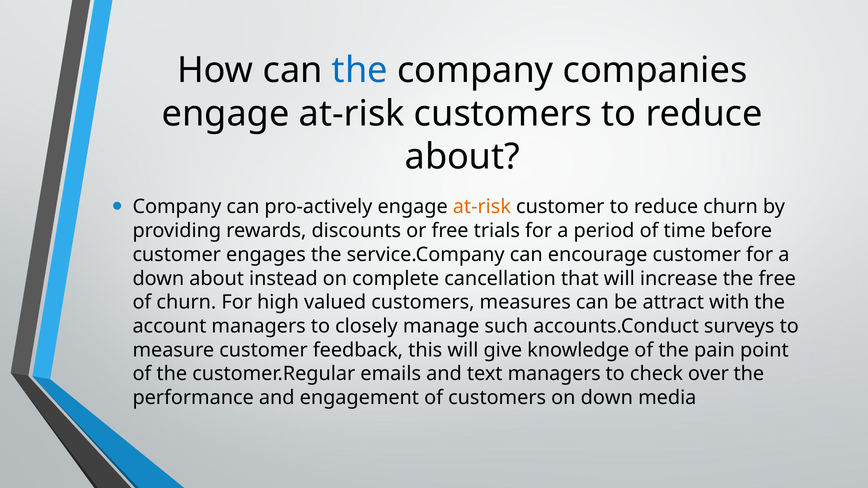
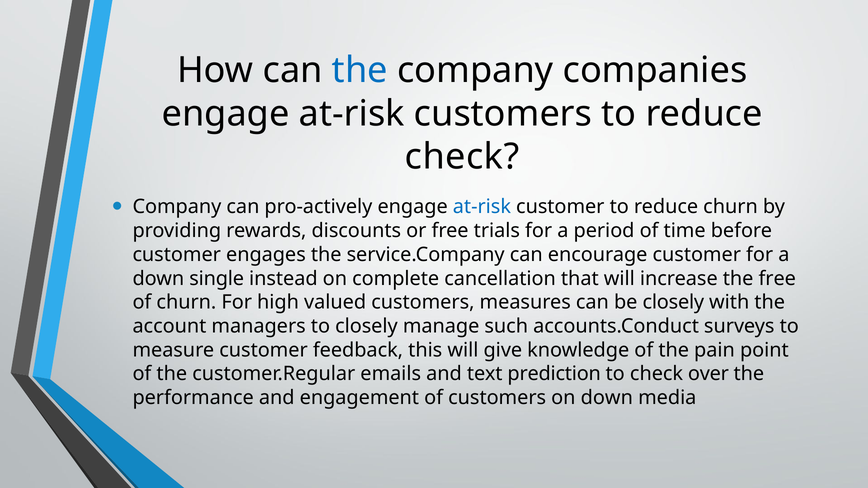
about: about -> check (462, 157)
at-risk colour: orange -> blue (482, 207)
down about: about -> single (217, 279)
be attract: attract -> closely (673, 302)
text managers: managers -> prediction (554, 374)
